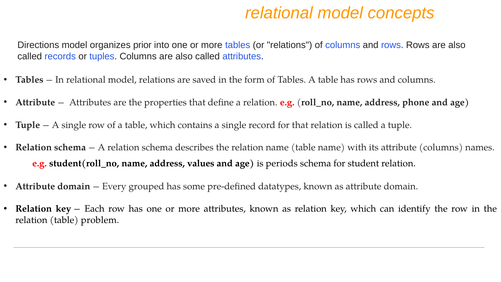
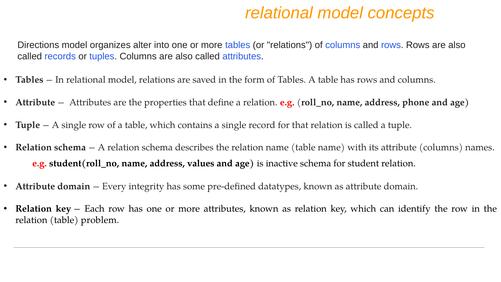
prior: prior -> alter (142, 45)
periods: periods -> inactive (282, 163)
grouped: grouped -> integrity (146, 186)
